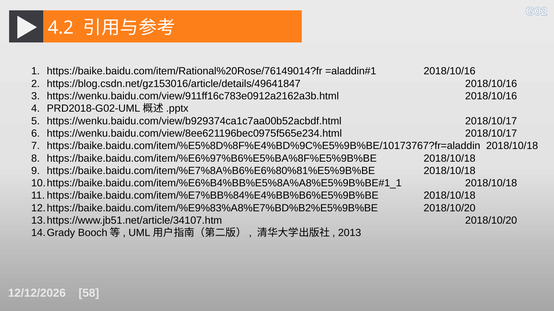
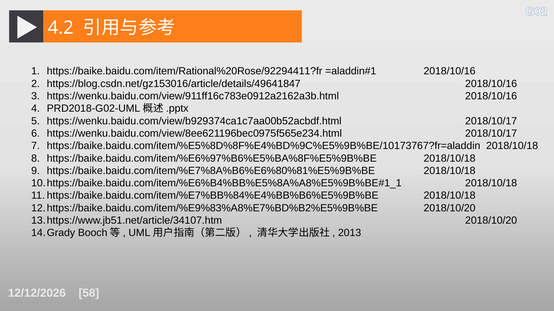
https://baike.baidu.com/item/Rational%20Rose/76149014?fr: https://baike.baidu.com/item/Rational%20Rose/76149014?fr -> https://baike.baidu.com/item/Rational%20Rose/92294411?fr (185, 71)
